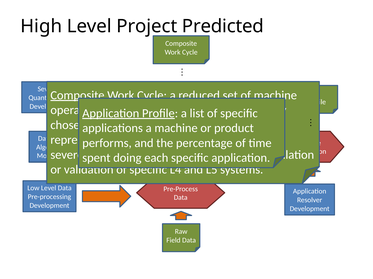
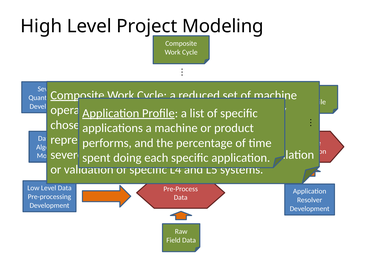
Project Predicted: Predicted -> Modeling (223, 26)
